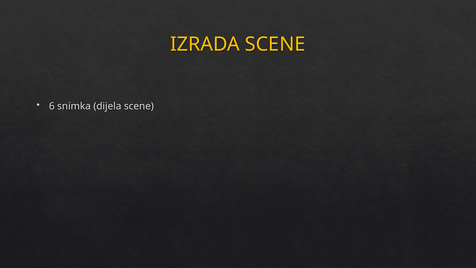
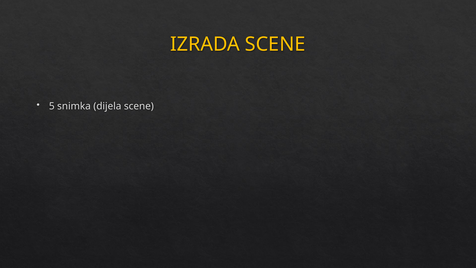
6: 6 -> 5 (52, 106)
